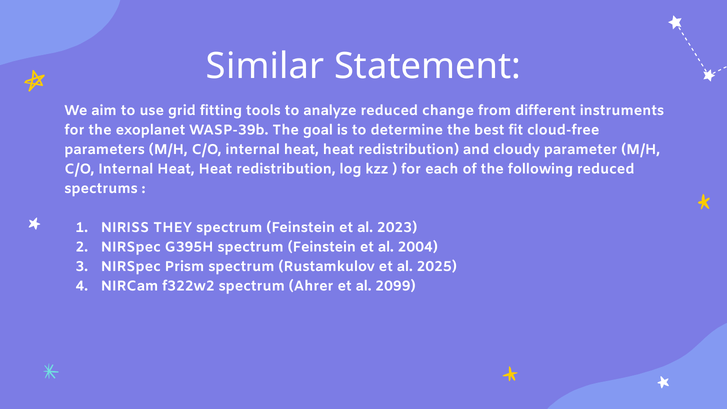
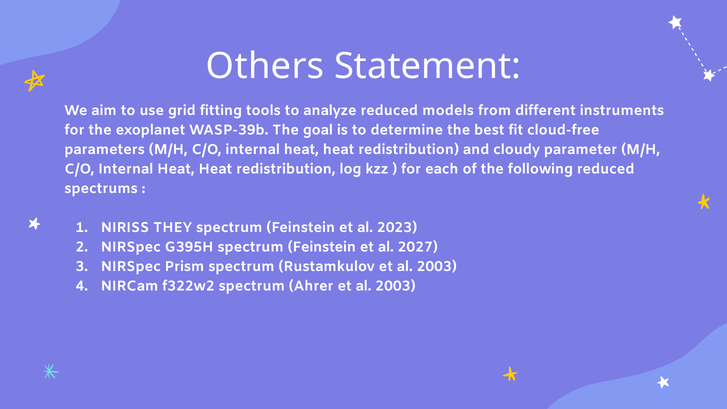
Similar: Similar -> Others (265, 66)
change: change -> models (448, 111)
2004: 2004 -> 2027 (418, 247)
Rustamkulov et al 2025: 2025 -> 2003 (437, 267)
Ahrer et al 2099: 2099 -> 2003 (395, 286)
